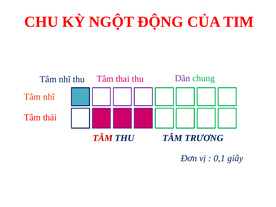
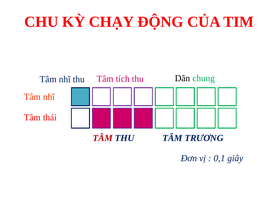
NGỘT: NGỘT -> CHẠY (111, 22)
thai: thai -> tích (123, 79)
Dãn colour: purple -> black (183, 78)
